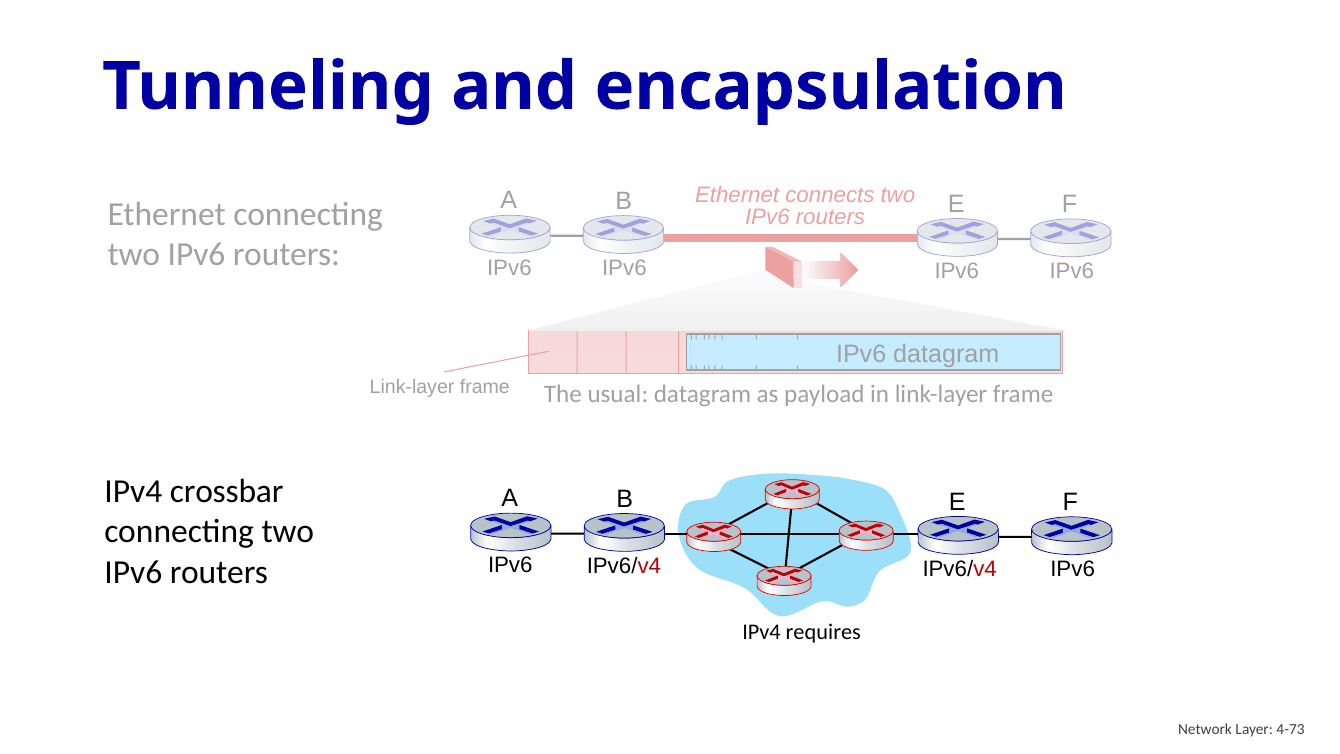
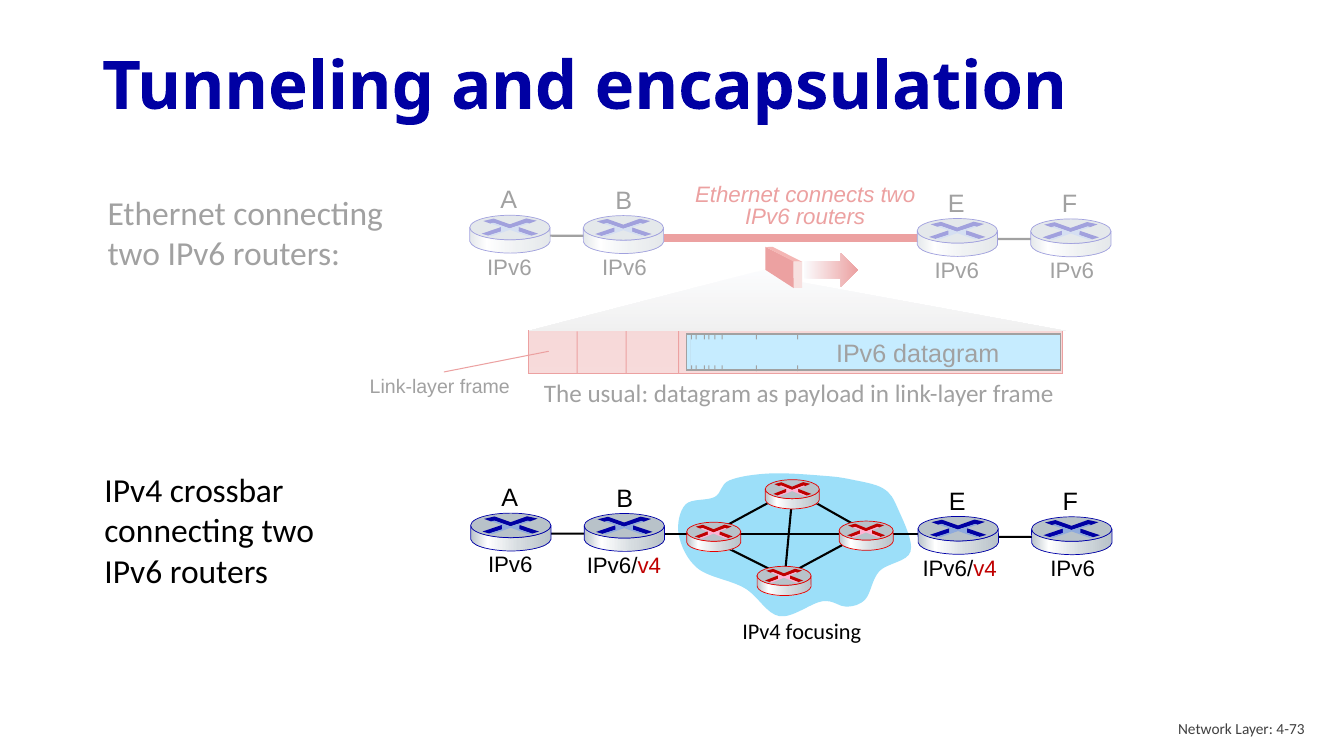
requires: requires -> focusing (823, 632)
